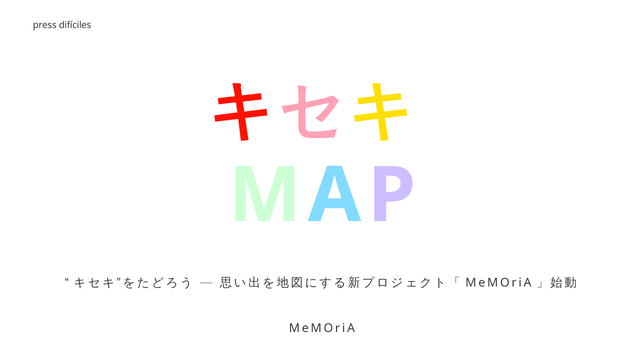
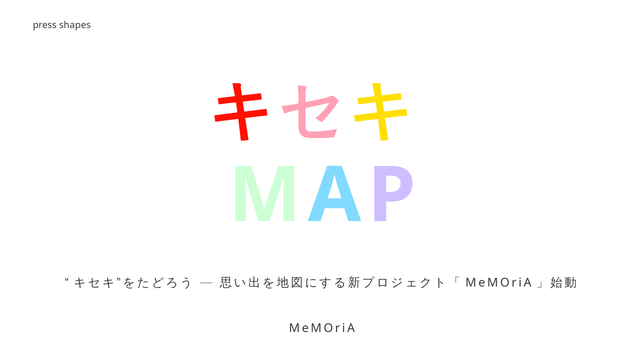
difíciles: difíciles -> shapes (75, 25)
